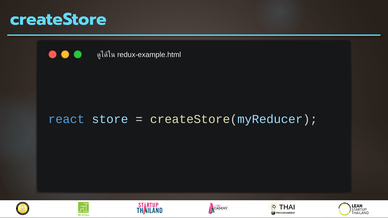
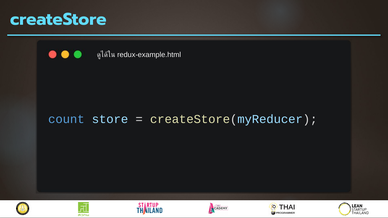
react: react -> count (66, 119)
